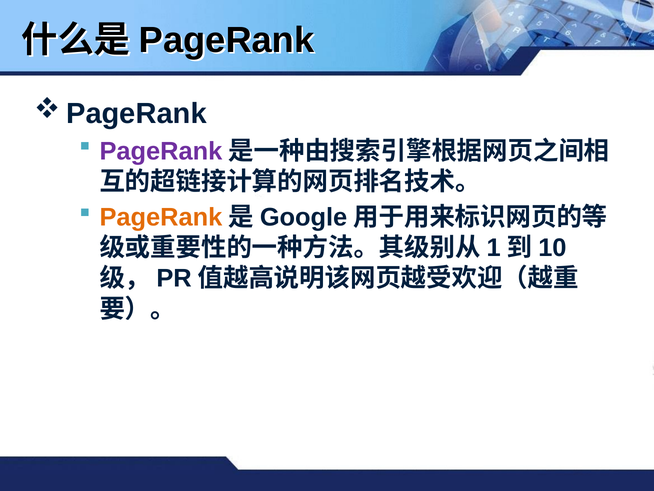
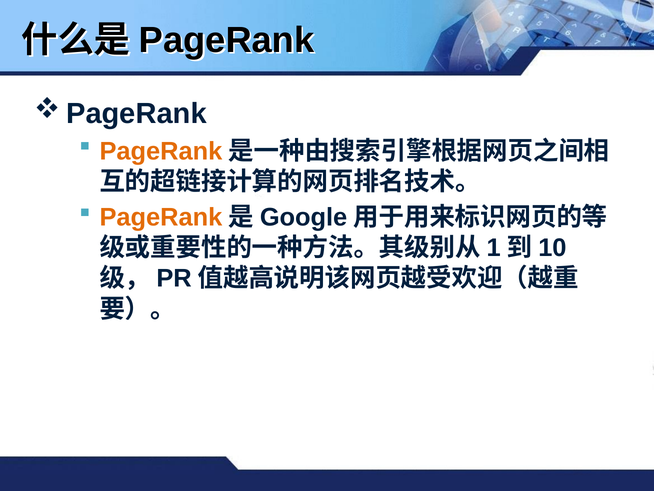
PageRank colour: purple -> orange (161, 151)
